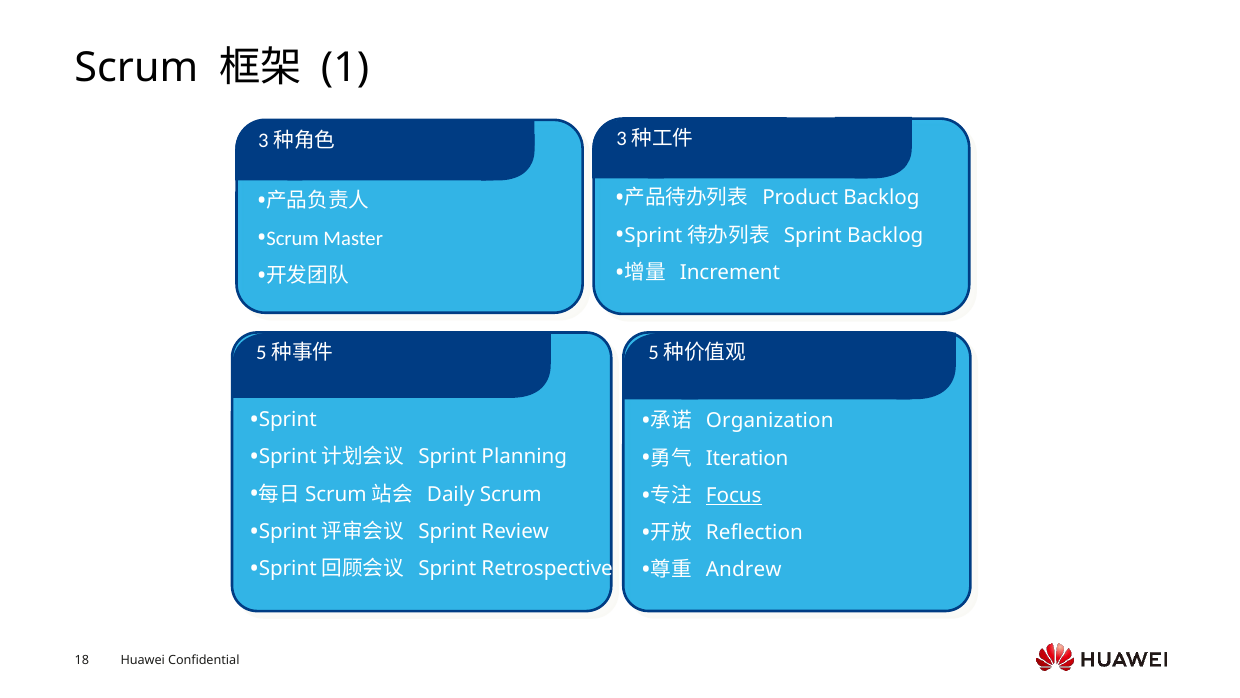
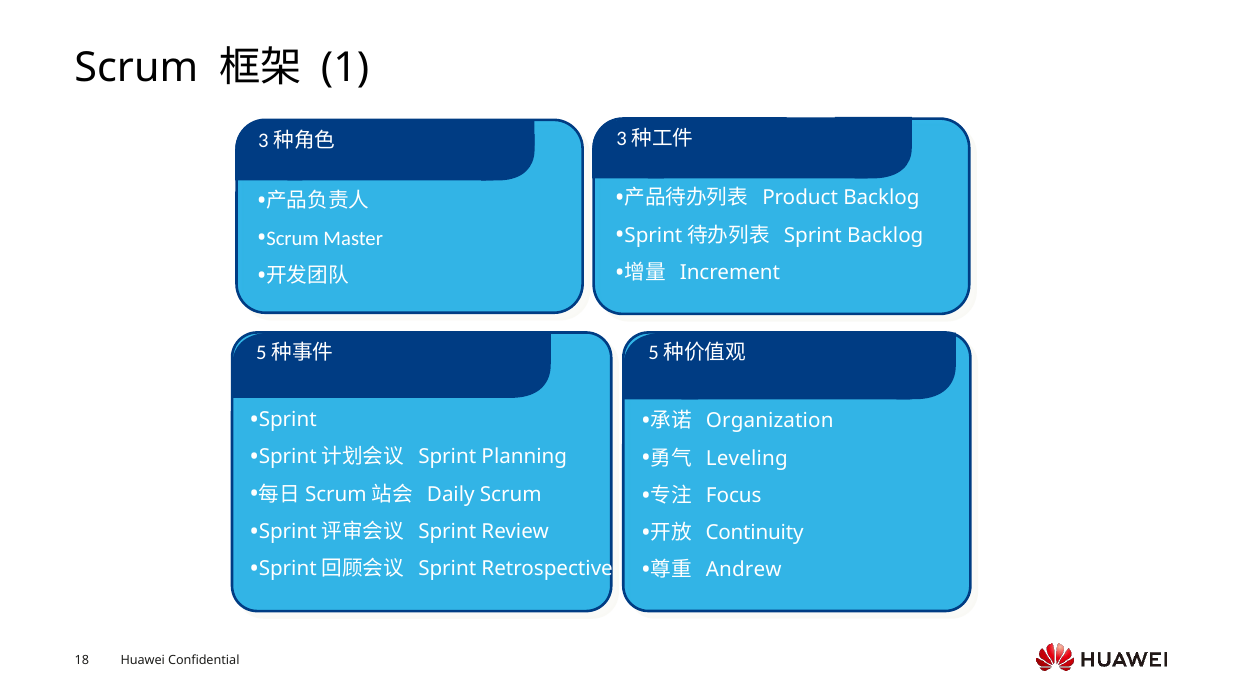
Iteration: Iteration -> Leveling (747, 458)
Focus underline: present -> none (734, 495)
Reflection: Reflection -> Continuity (755, 532)
